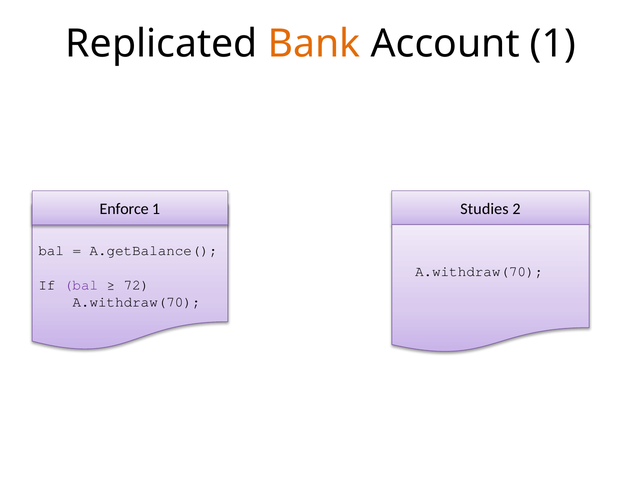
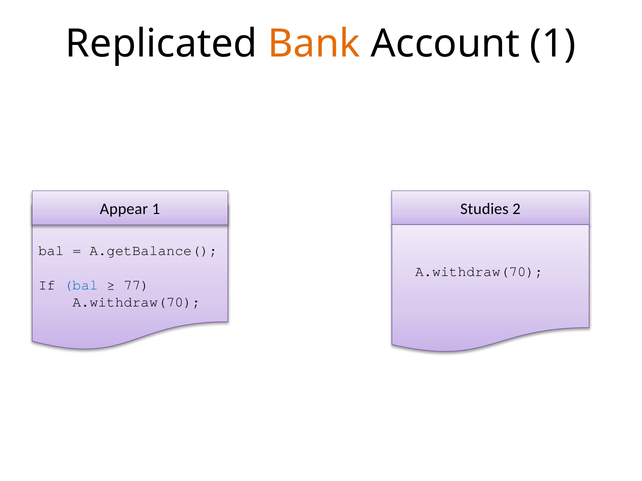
Enforce: Enforce -> Appear (124, 209)
bal colour: purple -> blue (81, 285)
72: 72 -> 77 (137, 285)
